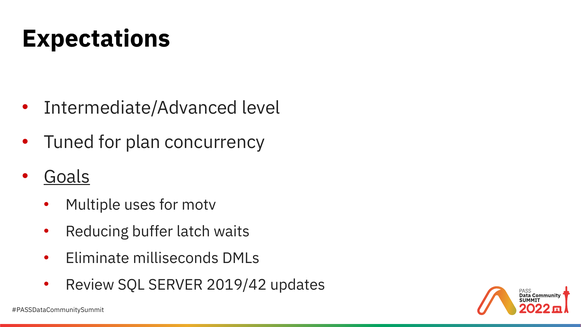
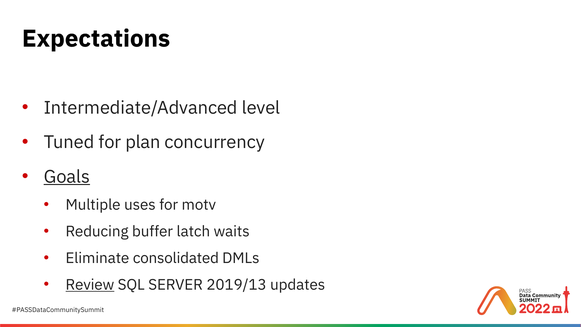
milliseconds: milliseconds -> consolidated (176, 258)
Review underline: none -> present (90, 285)
2019/42: 2019/42 -> 2019/13 (237, 285)
